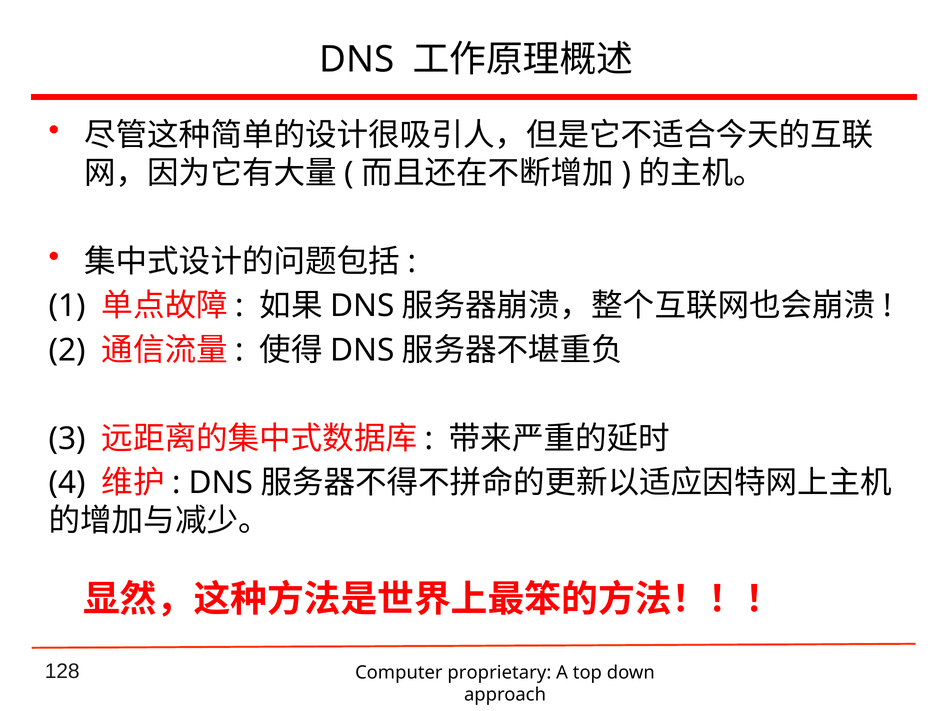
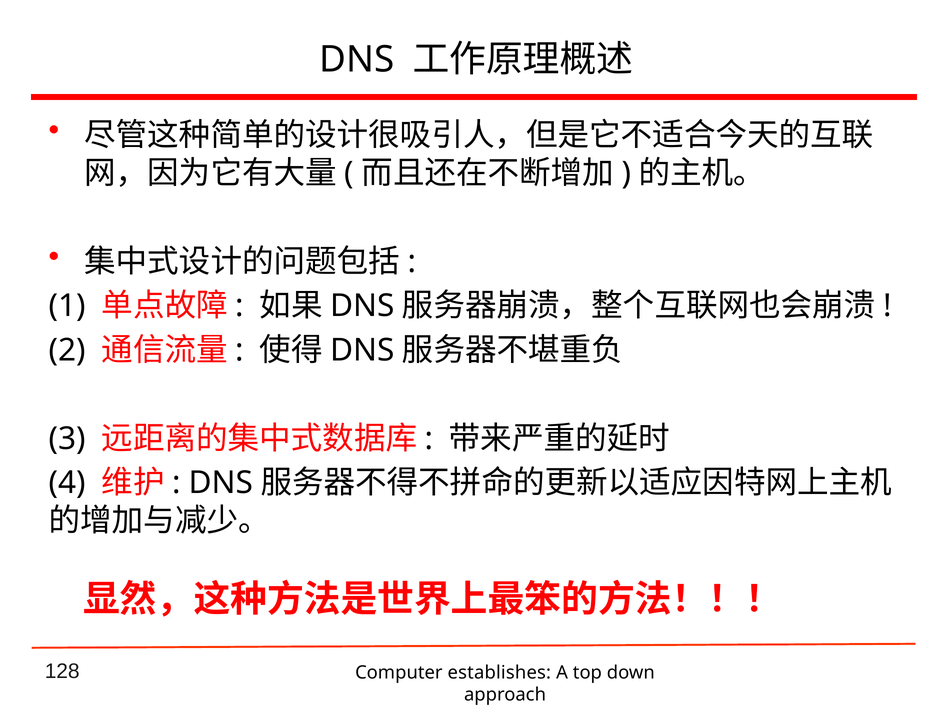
proprietary: proprietary -> establishes (499, 672)
